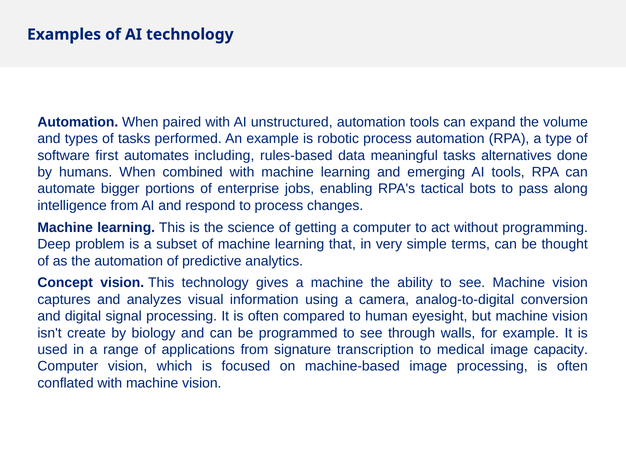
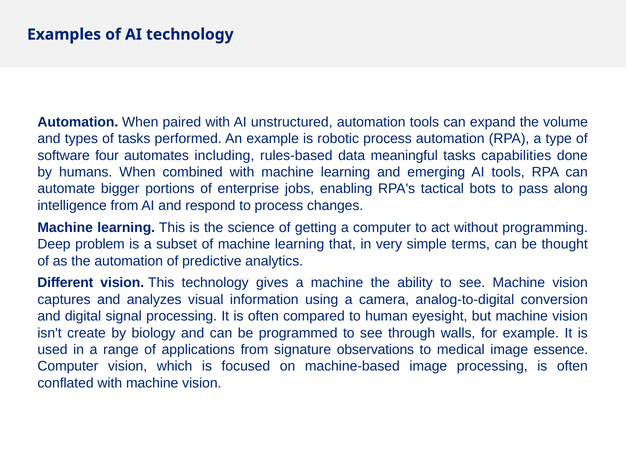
first: first -> four (107, 155)
alternatives: alternatives -> capabilities (516, 155)
Concept: Concept -> Different (65, 283)
transcription: transcription -> observations (375, 349)
capacity: capacity -> essence (561, 349)
